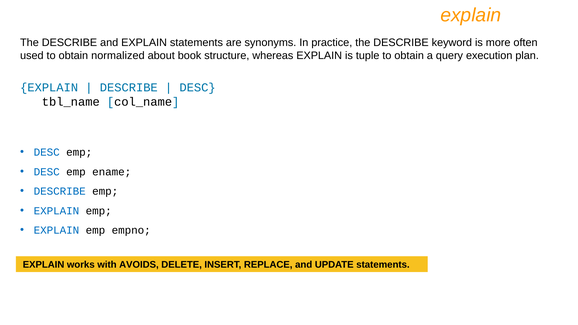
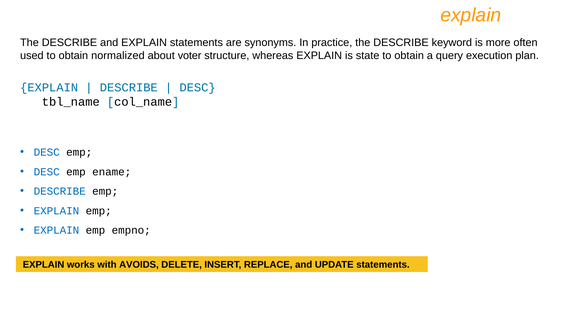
book: book -> voter (190, 56)
tuple: tuple -> state (368, 56)
